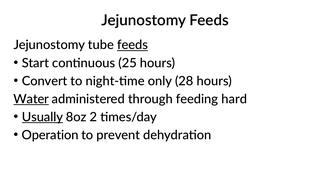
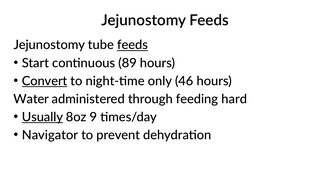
25: 25 -> 89 (128, 63)
Convert underline: none -> present (45, 81)
28: 28 -> 46 (184, 81)
Water underline: present -> none (31, 99)
2: 2 -> 9 (93, 117)
Operation: Operation -> Navigator (50, 135)
